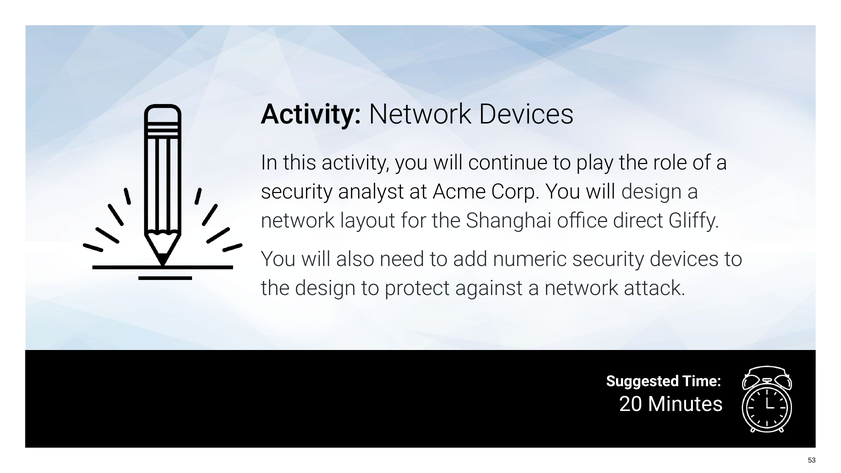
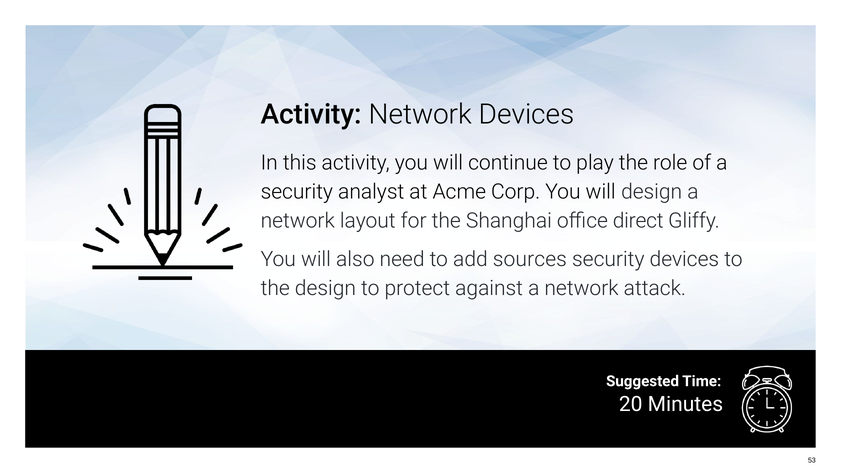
numeric: numeric -> sources (530, 259)
